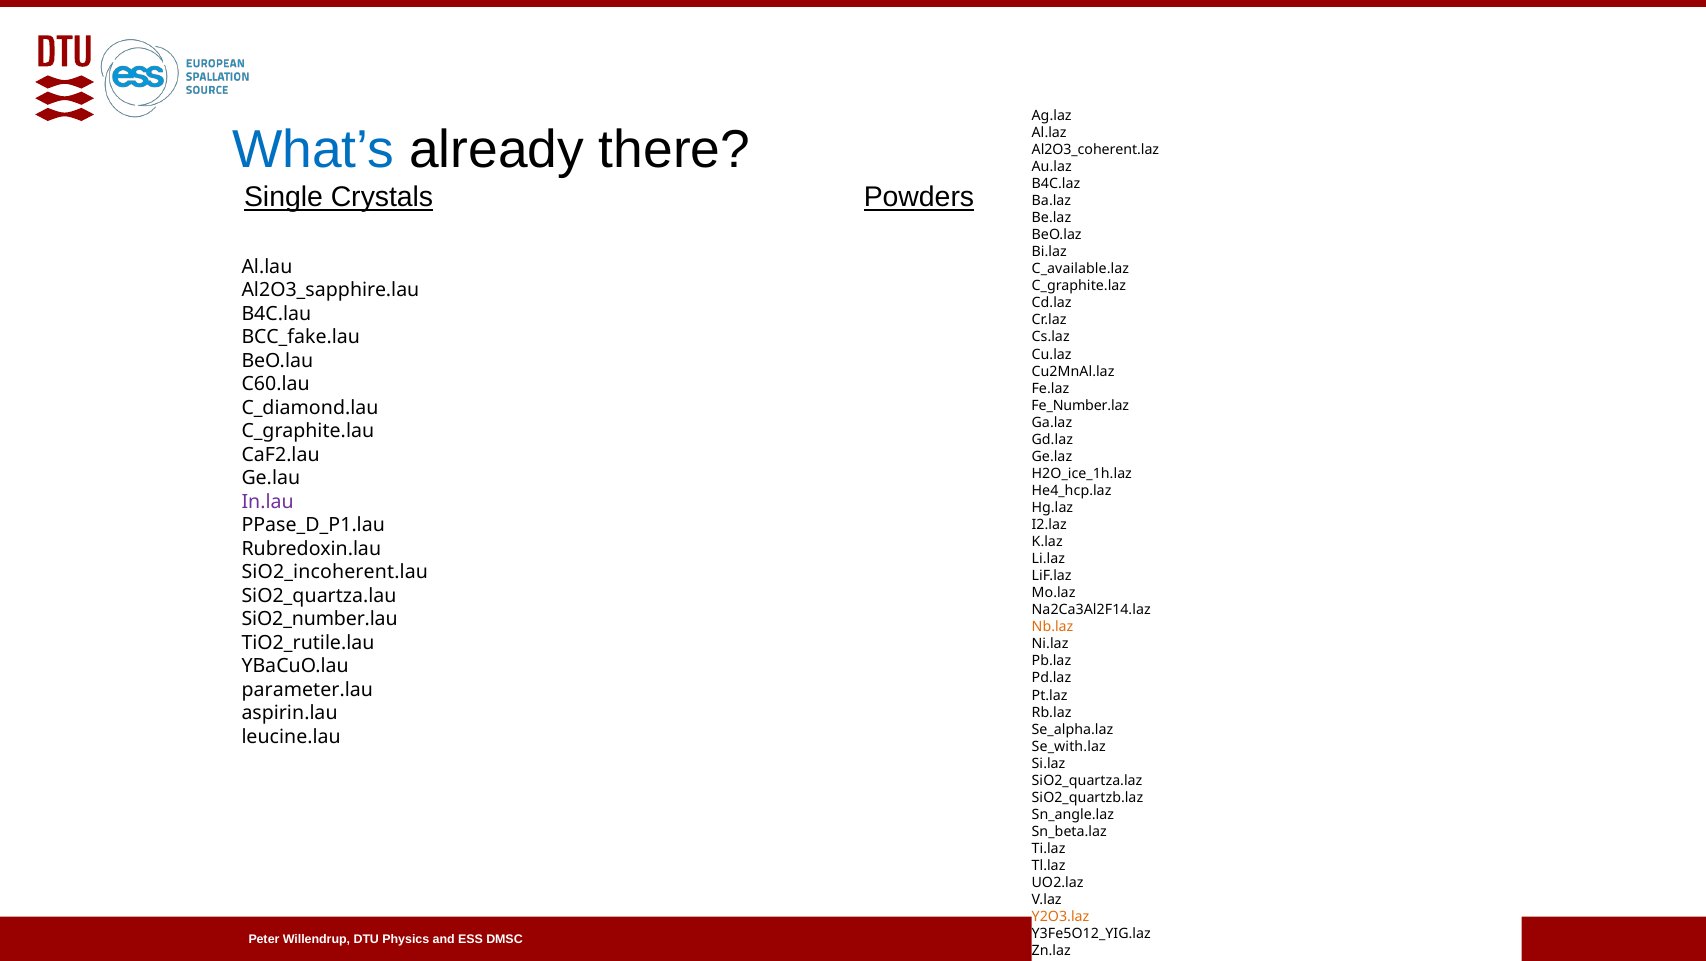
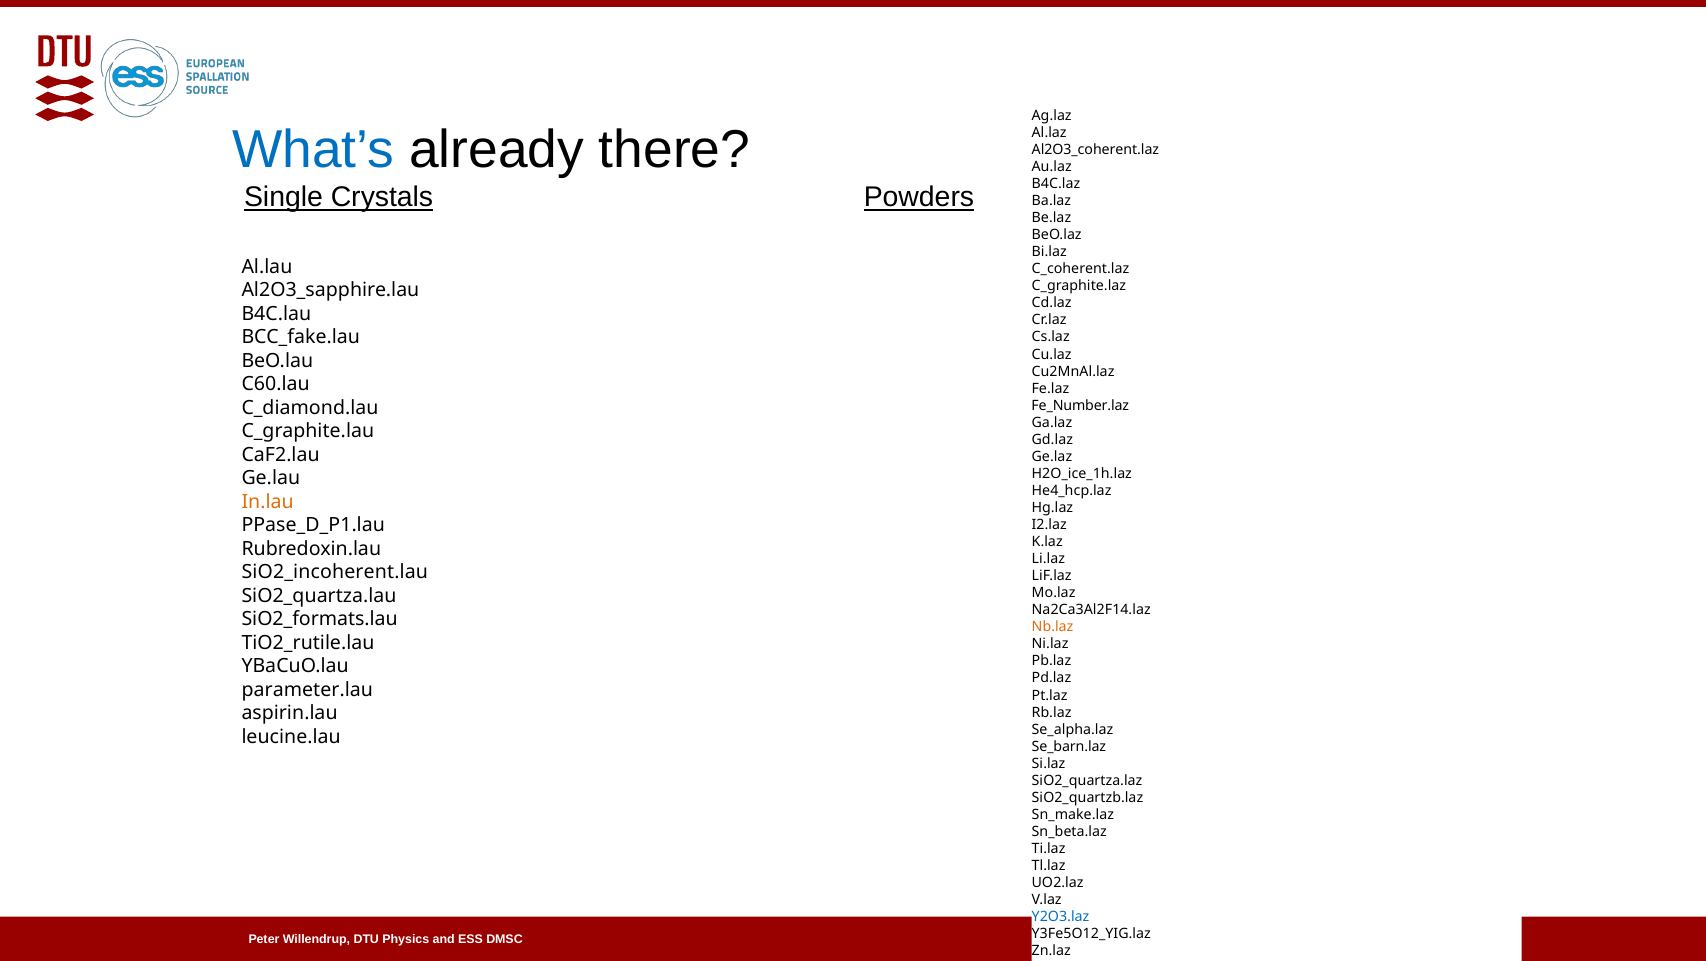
C_available.laz: C_available.laz -> C_coherent.laz (1080, 269)
In.lau colour: purple -> orange (268, 502)
SiO2_number.lau: SiO2_number.lau -> SiO2_formats.lau (320, 619)
Se_with.laz: Se_with.laz -> Se_barn.laz (1069, 746)
Sn_angle.laz: Sn_angle.laz -> Sn_make.laz (1073, 814)
Y2O3.laz colour: orange -> blue (1061, 917)
